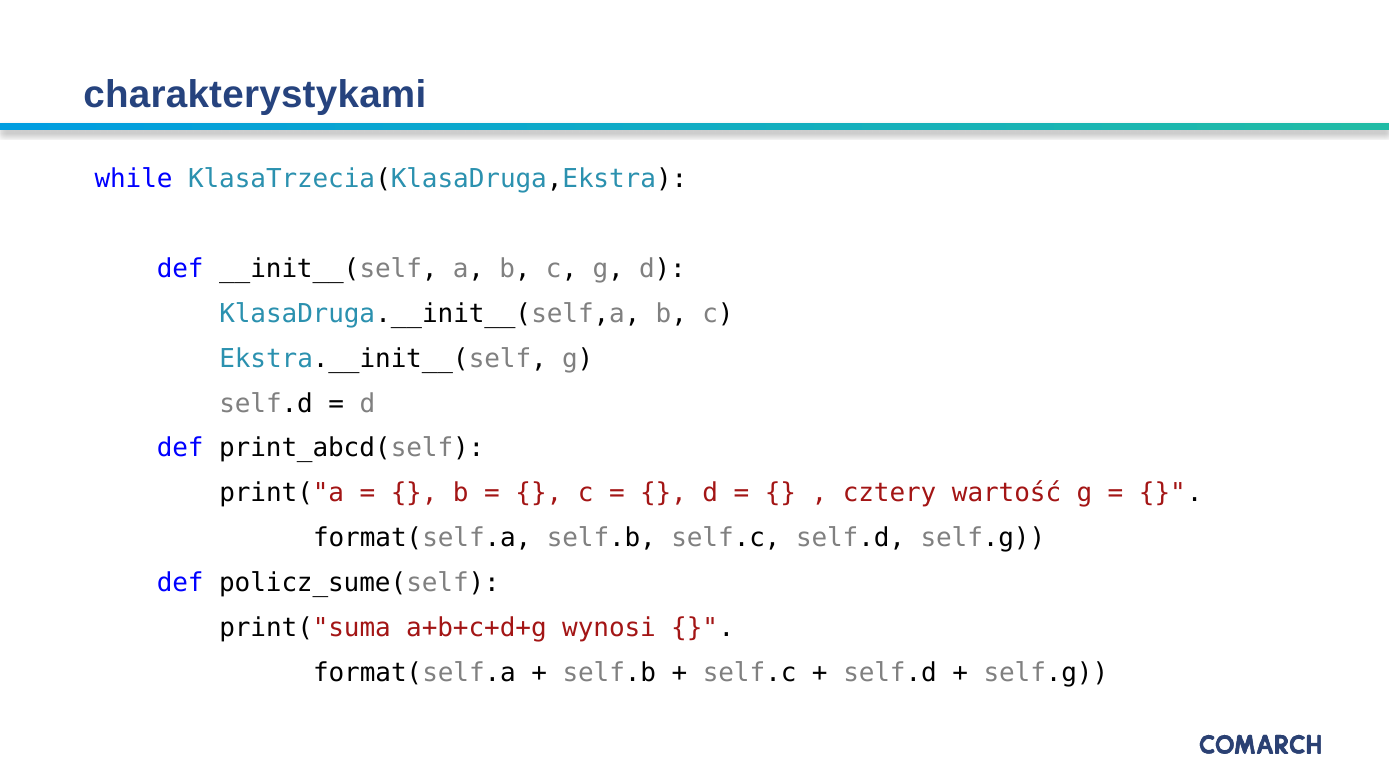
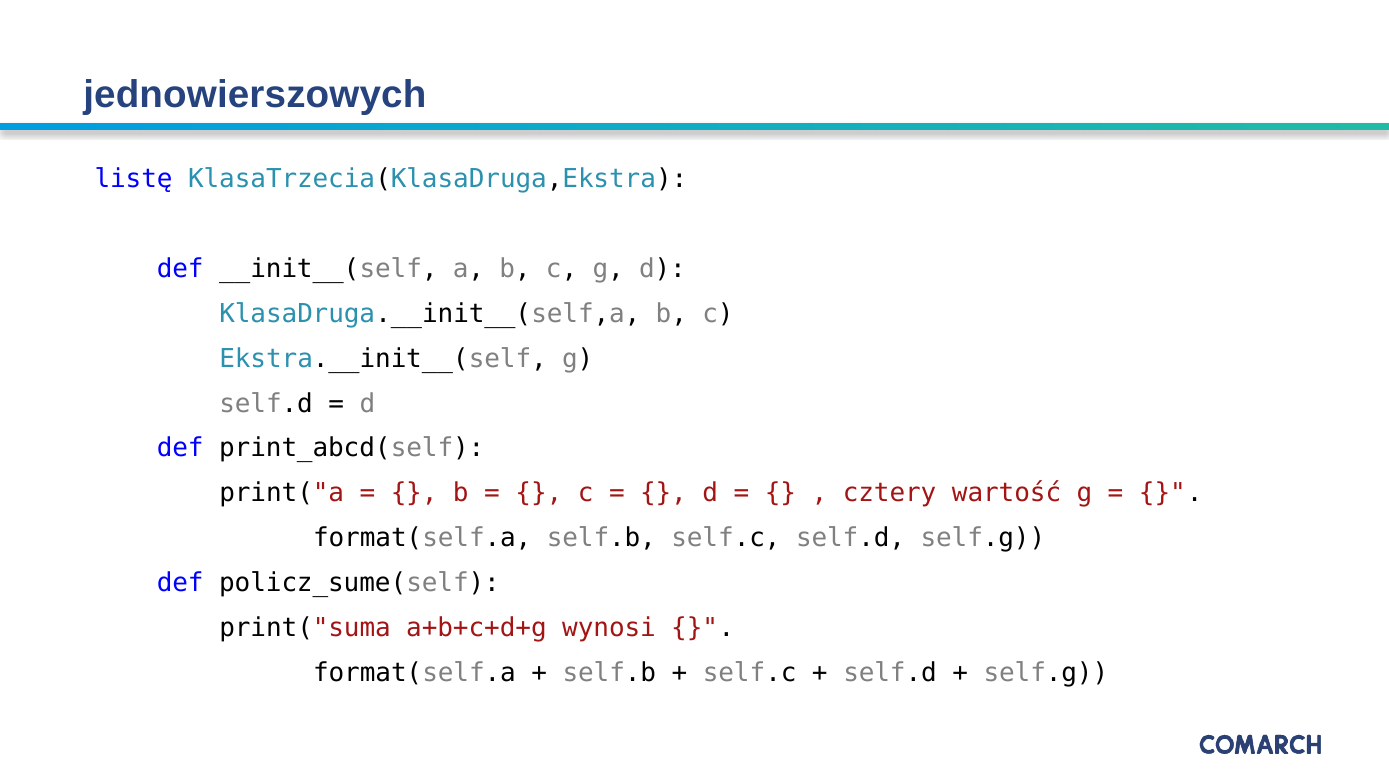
charakterystykami: charakterystykami -> jednowierszowych (255, 94)
while: while -> listę (134, 179)
